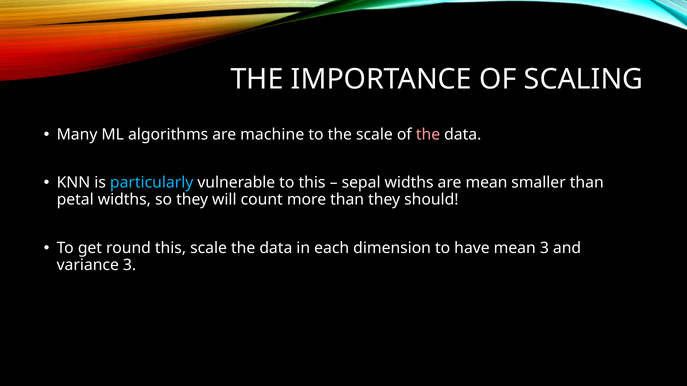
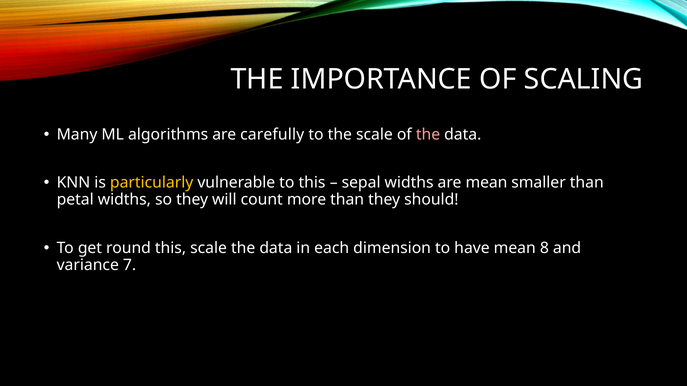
machine: machine -> carefully (272, 135)
particularly colour: light blue -> yellow (152, 183)
mean 3: 3 -> 8 (544, 248)
variance 3: 3 -> 7 (130, 265)
